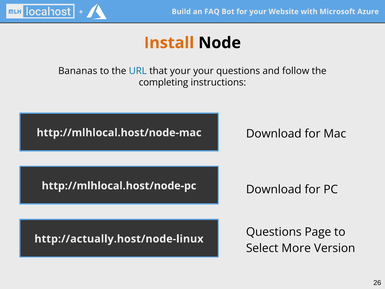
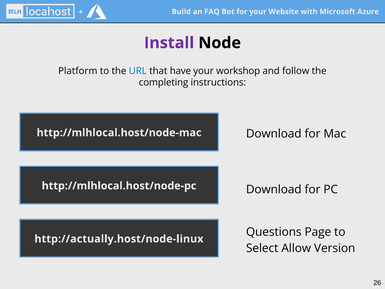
Install colour: orange -> purple (169, 43)
Bananas: Bananas -> Platform (78, 71)
that your: your -> have (180, 71)
your questions: questions -> workshop (238, 71)
More: More -> Allow (296, 248)
